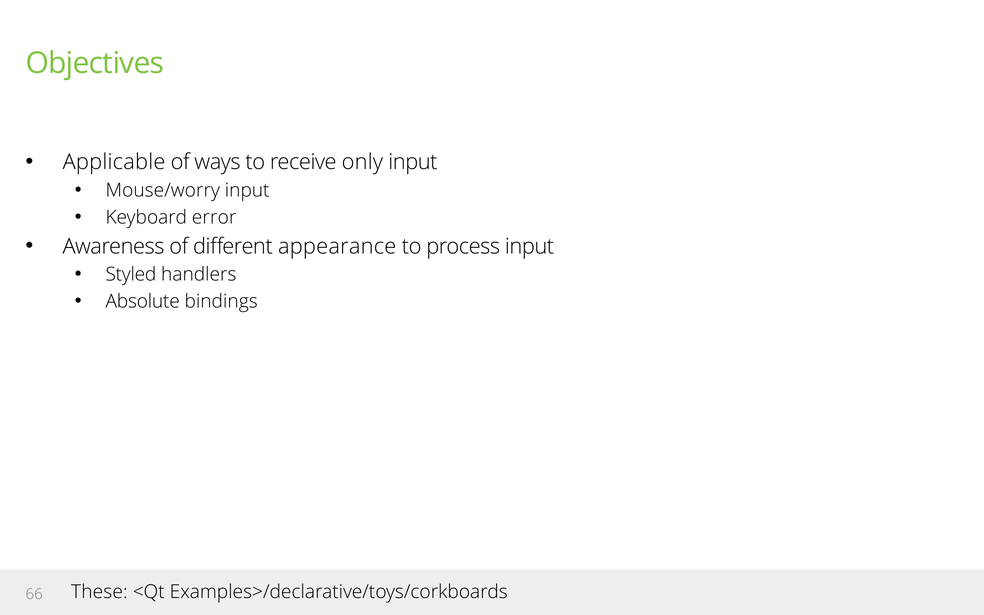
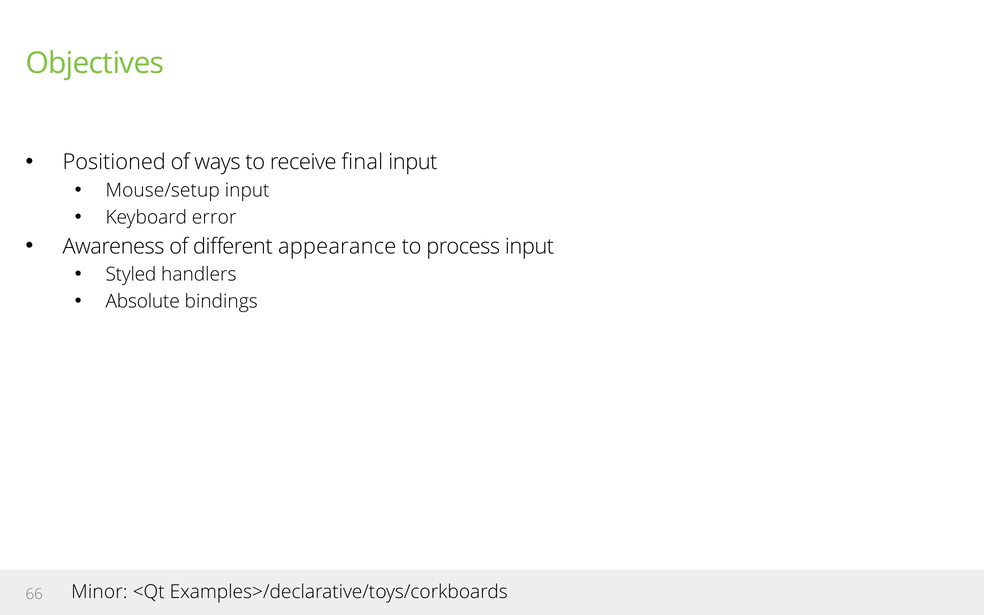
Applicable: Applicable -> Positioned (114, 162)
only: only -> final (362, 162)
Mouse/worry: Mouse/worry -> Mouse/setup (163, 190)
These: These -> Minor (99, 592)
